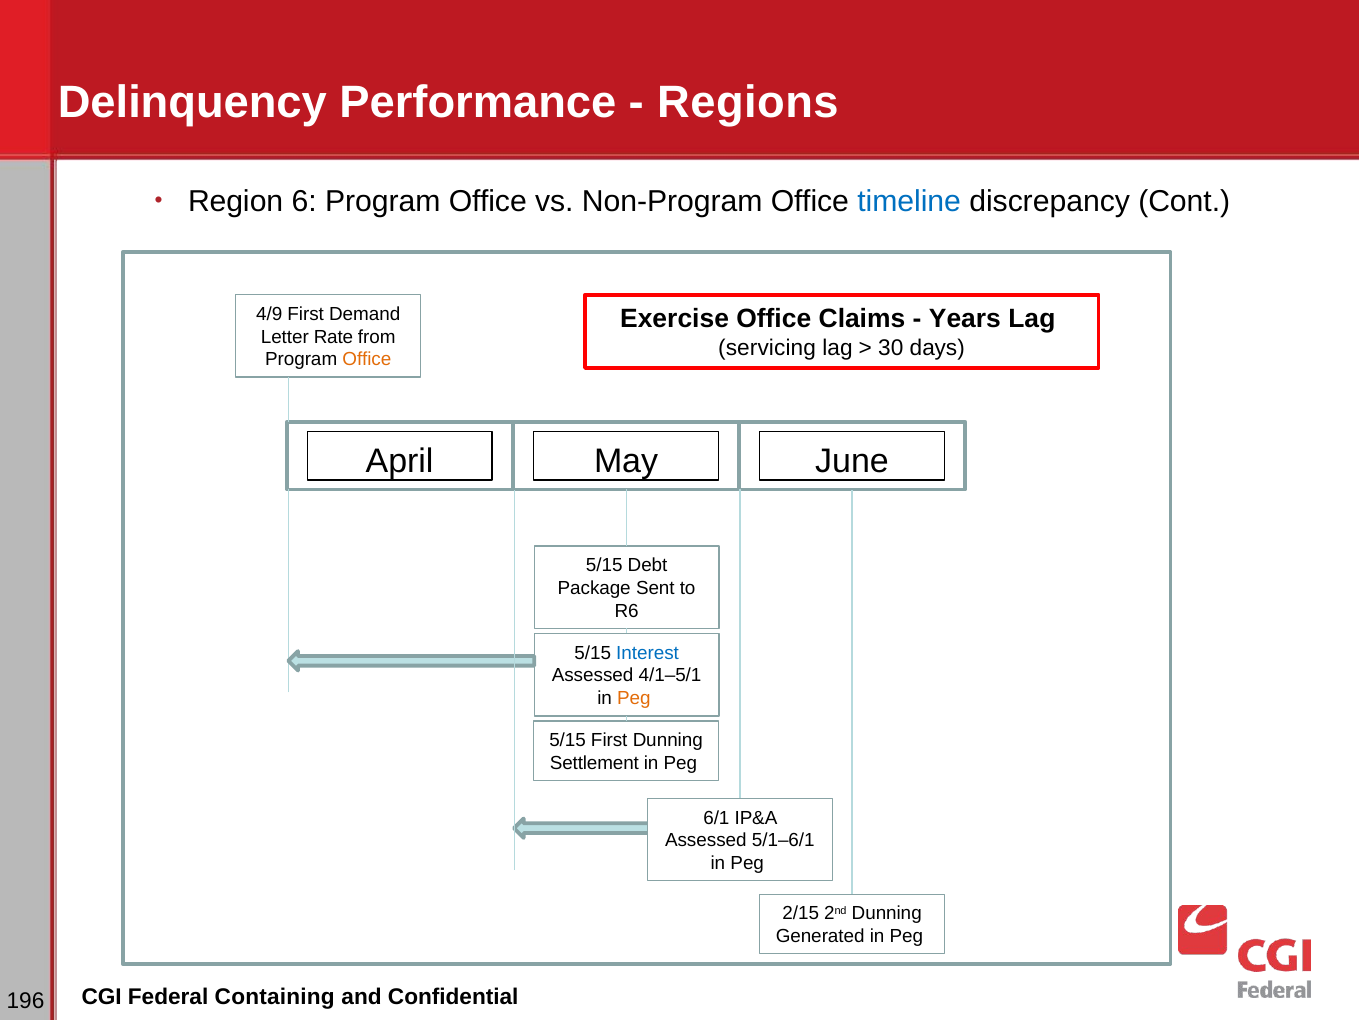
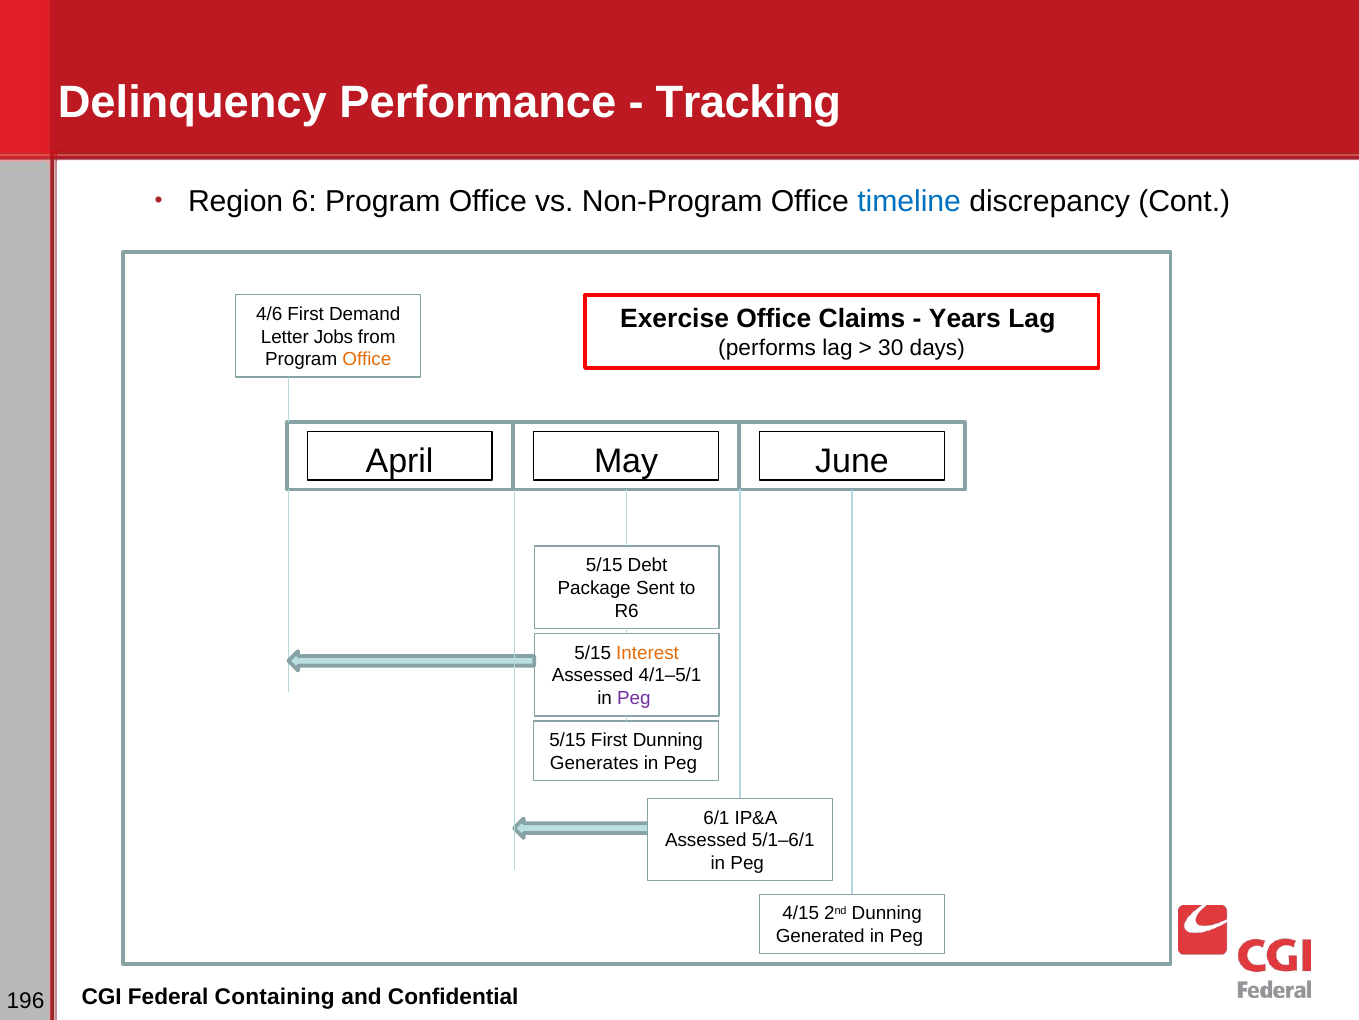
Regions: Regions -> Tracking (748, 102)
4/9: 4/9 -> 4/6 (269, 314)
Rate: Rate -> Jobs (333, 337)
servicing: servicing -> performs (767, 348)
Interest colour: blue -> orange (648, 652)
Peg colour: orange -> purple (634, 698)
Settlement: Settlement -> Generates (594, 763)
2/15: 2/15 -> 4/15 (801, 913)
